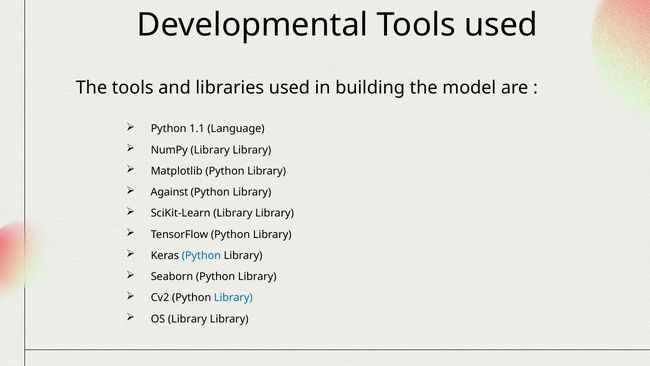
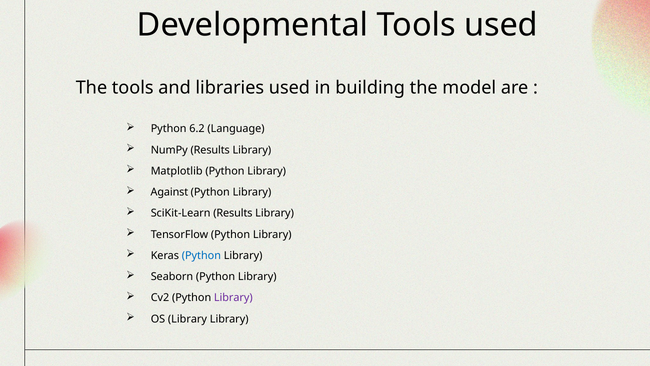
1.1: 1.1 -> 6.2 (197, 129)
NumPy Library: Library -> Results (210, 150)
SciKit-Learn Library: Library -> Results (233, 213)
Library colour: blue -> purple (233, 298)
